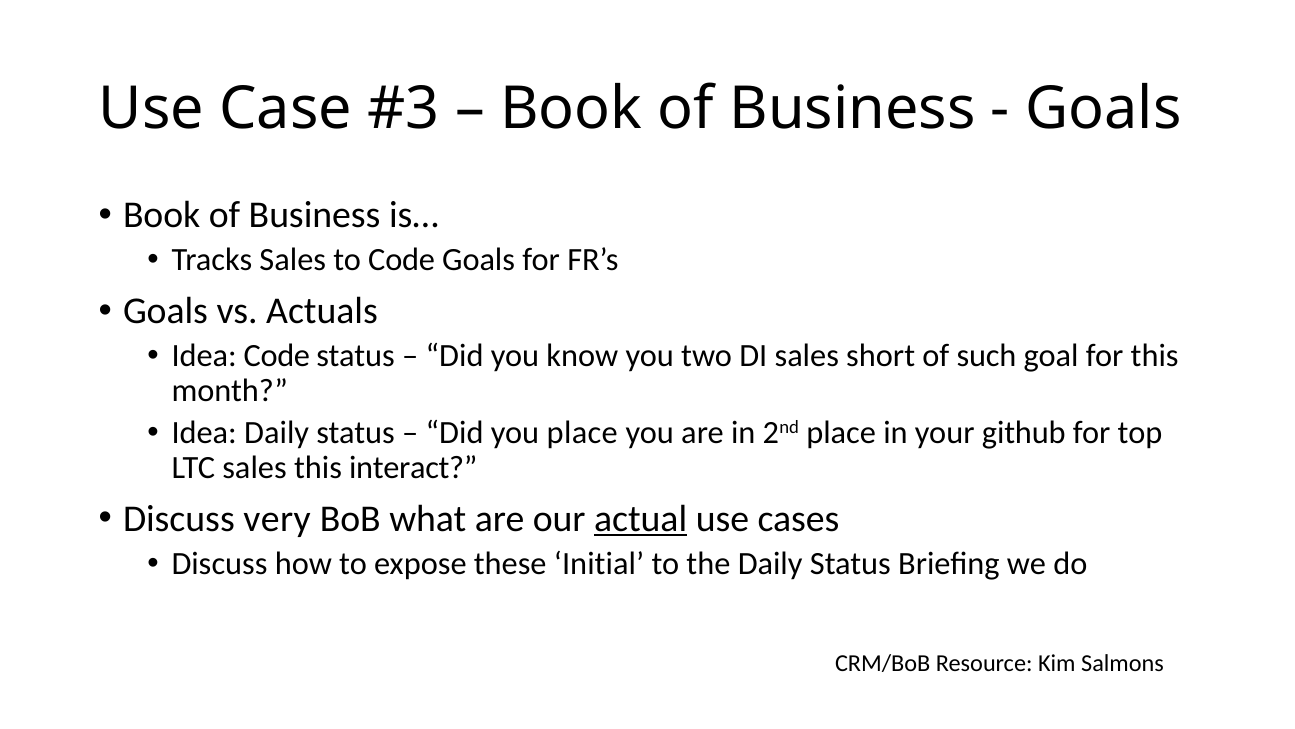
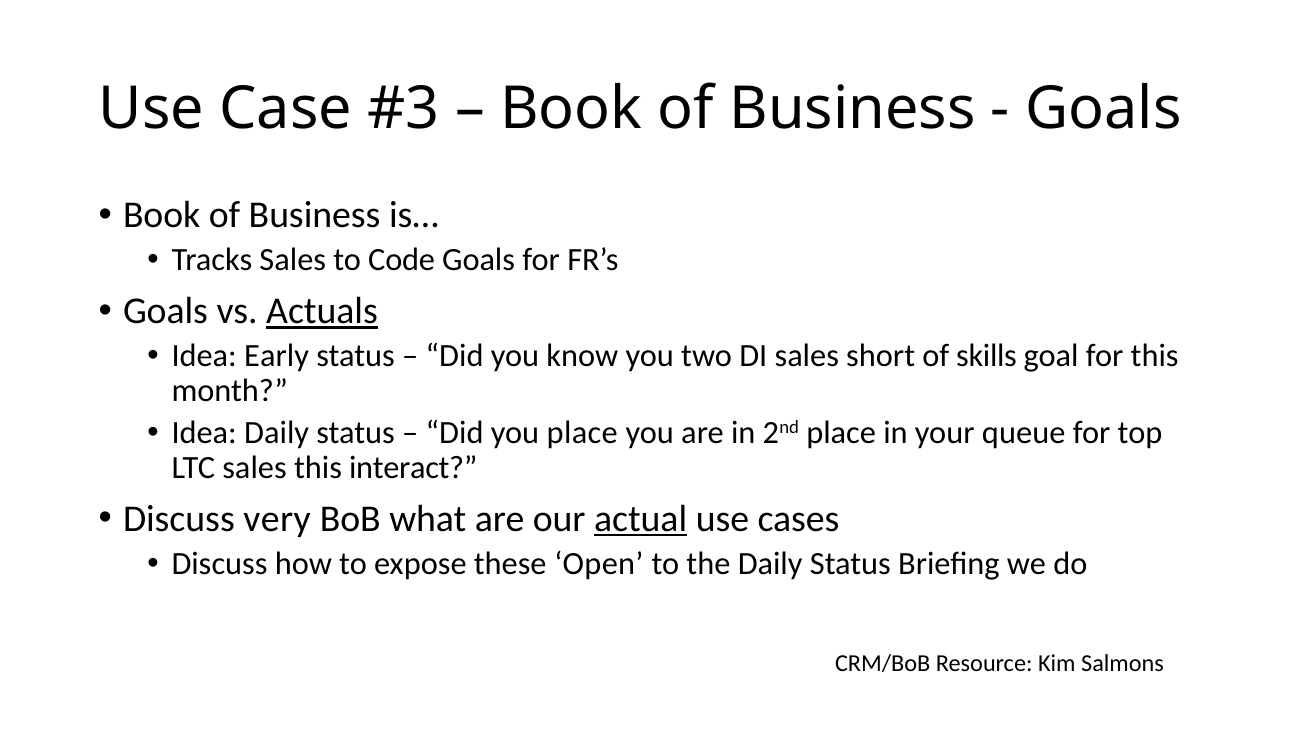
Actuals underline: none -> present (322, 311)
Idea Code: Code -> Early (277, 356)
such: such -> skills (987, 356)
github: github -> queue (1024, 432)
Initial: Initial -> Open (599, 563)
